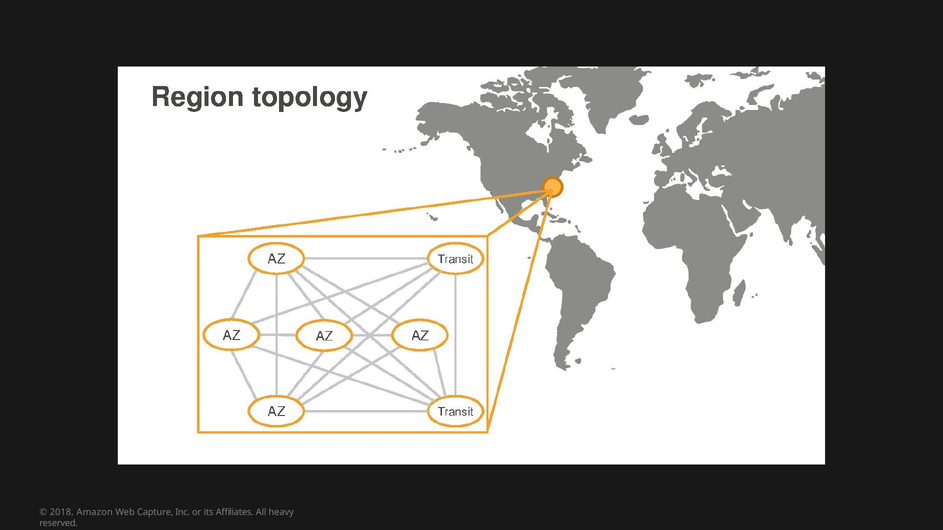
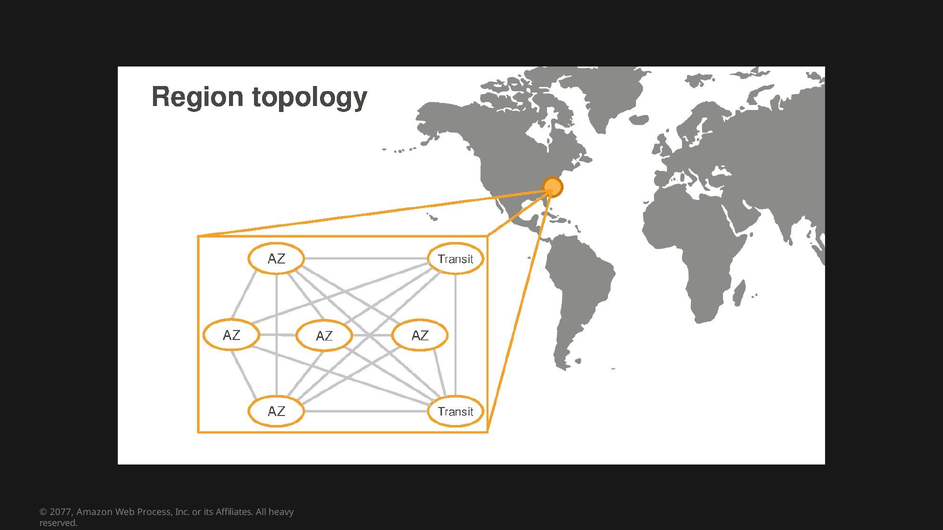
2018: 2018 -> 2077 (62, 513)
Capture: Capture -> Process (155, 513)
